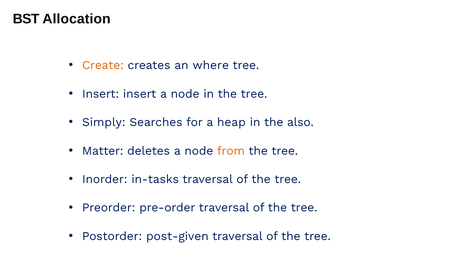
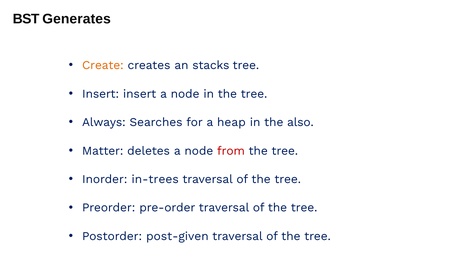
Allocation: Allocation -> Generates (77, 19)
where: where -> stacks (211, 65)
Simply: Simply -> Always (104, 122)
from colour: orange -> red (231, 151)
in-tasks: in-tasks -> in-trees (155, 179)
